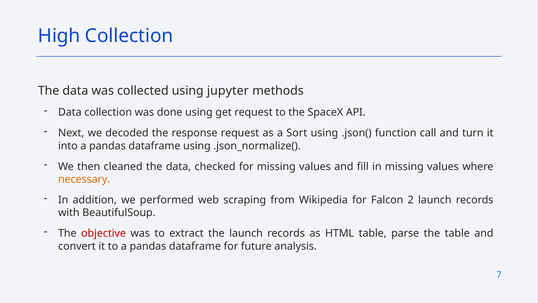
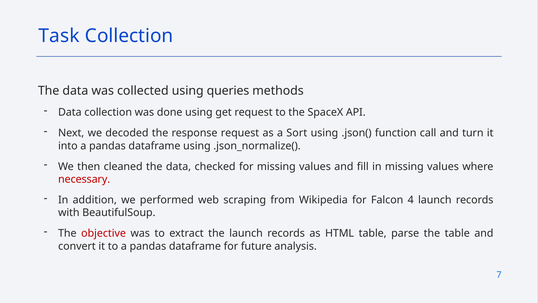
High: High -> Task (59, 36)
jupyter: jupyter -> queries (228, 91)
necessary colour: orange -> red (84, 179)
2: 2 -> 4 (411, 200)
